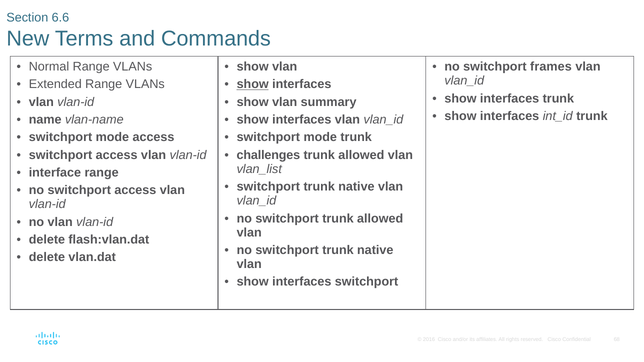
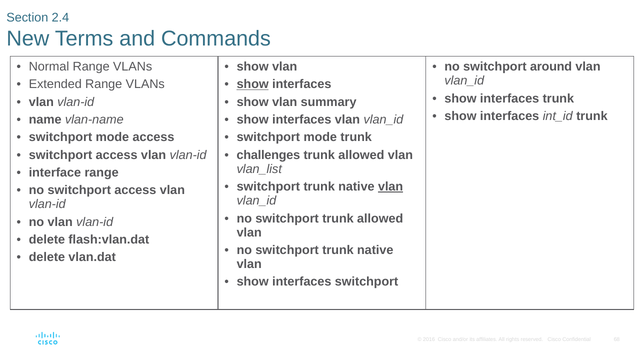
6.6: 6.6 -> 2.4 (60, 18)
frames: frames -> around (551, 67)
vlan underline: none -> present (391, 187)
